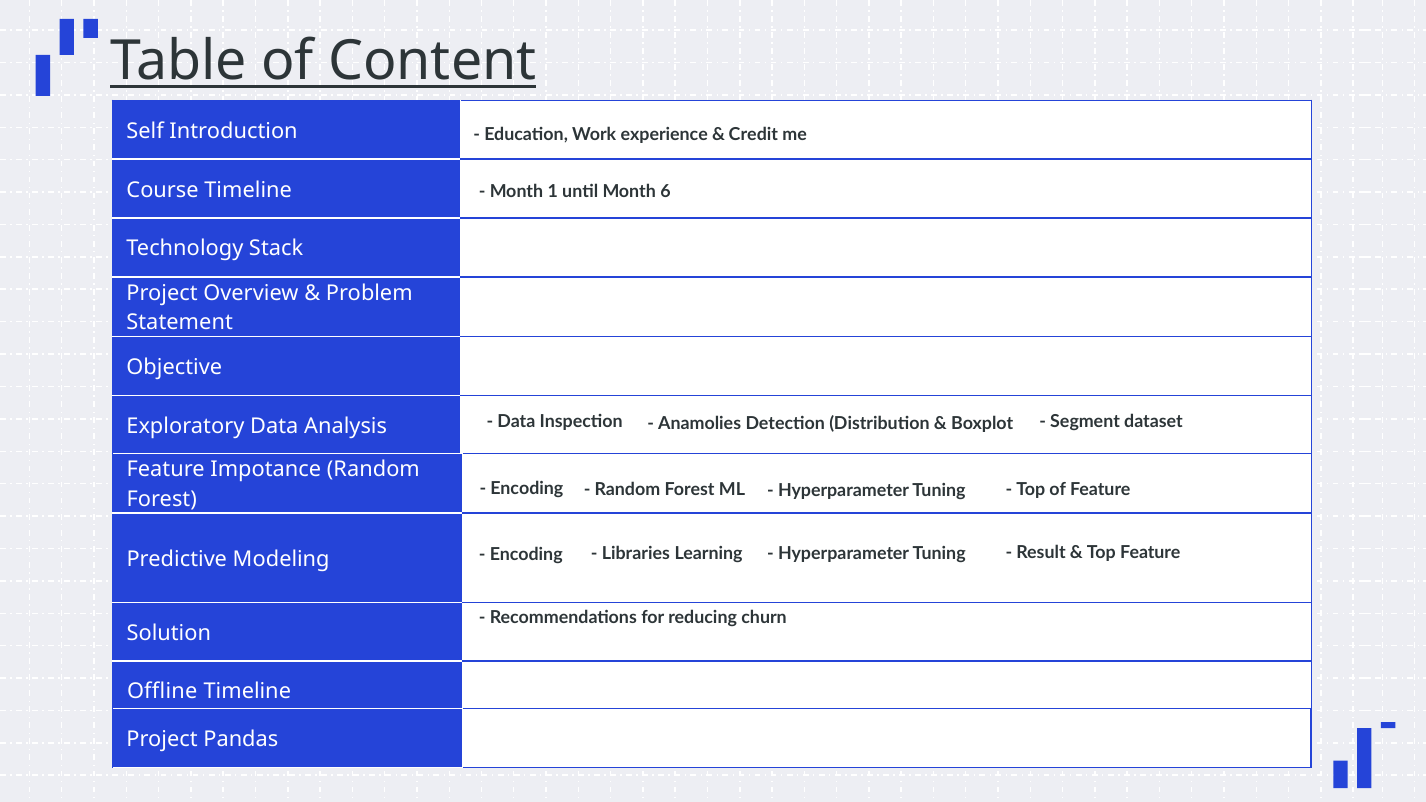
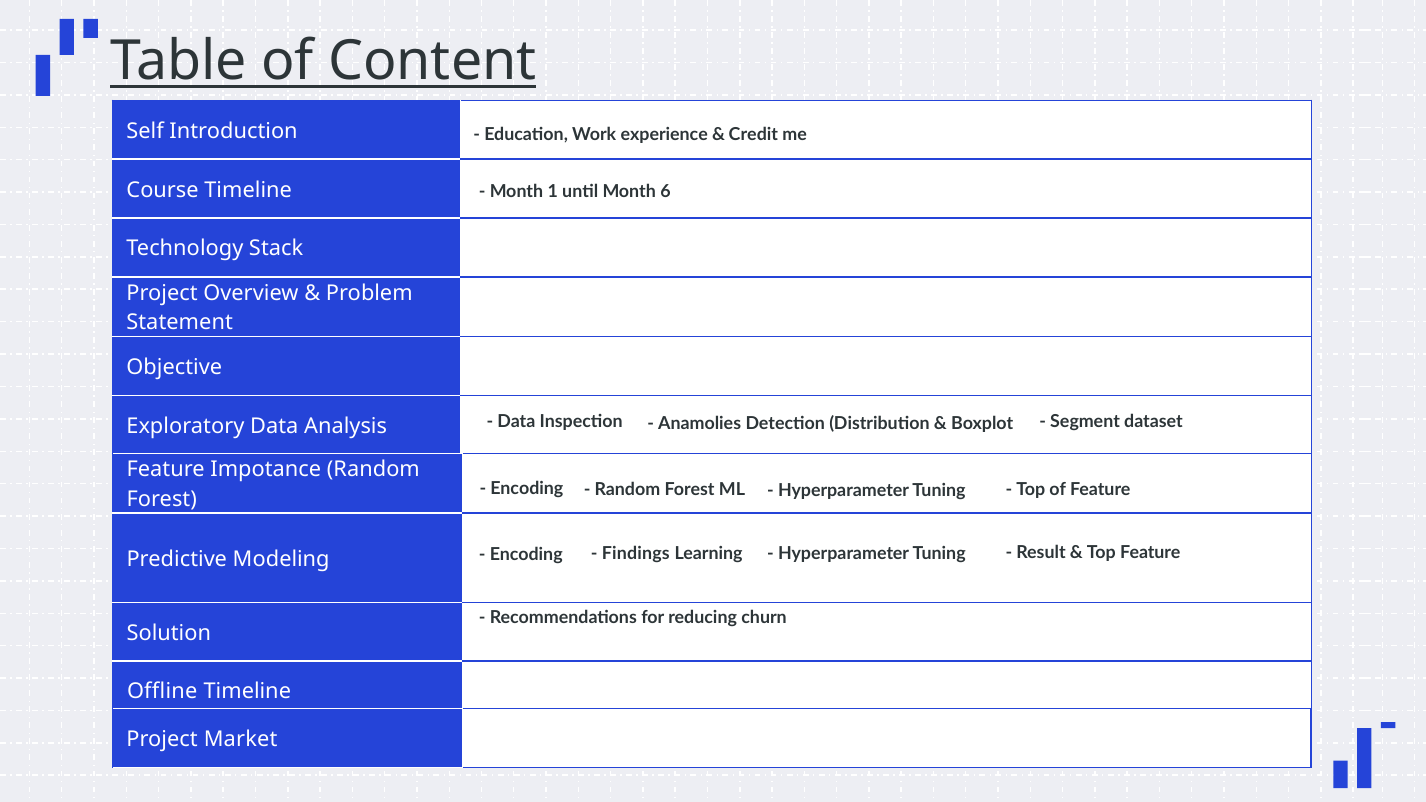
Libraries: Libraries -> Findings (636, 554)
Pandas: Pandas -> Market (241, 740)
